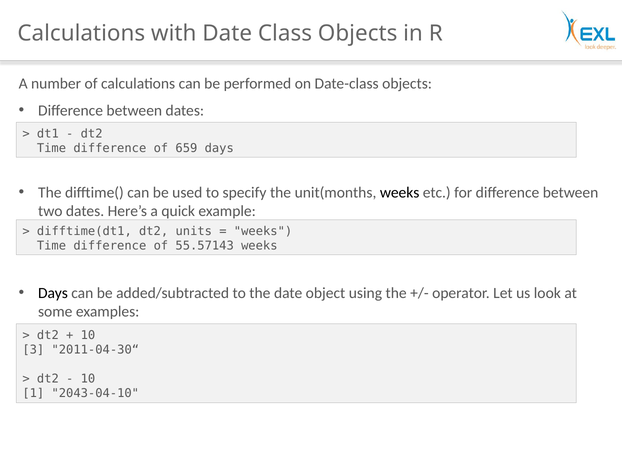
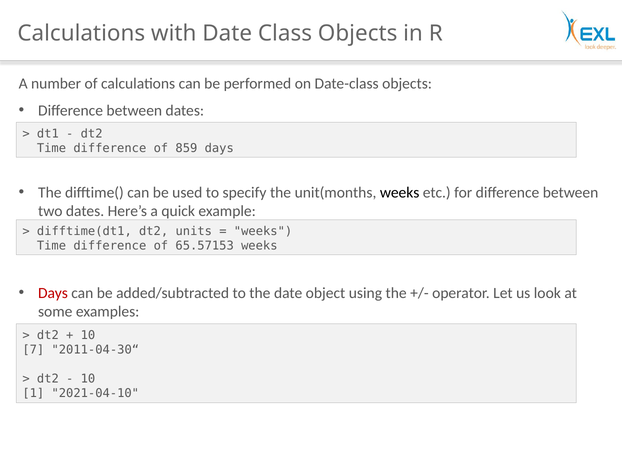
659: 659 -> 859 (186, 148)
55.57143: 55.57143 -> 65.57153 (205, 246)
Days colour: black -> red (53, 293)
3: 3 -> 7 (33, 350)
2043-04-10: 2043-04-10 -> 2021-04-10 (95, 394)
